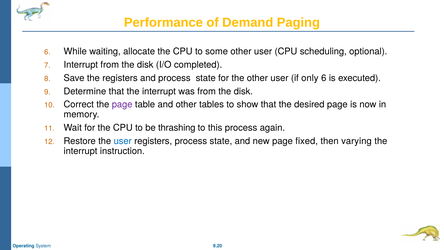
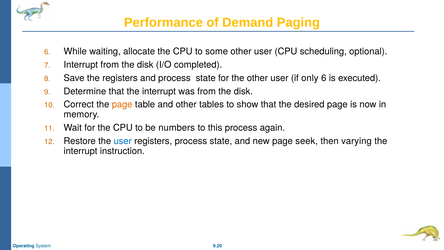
page colour: purple -> orange (122, 104)
thrashing: thrashing -> numbers (177, 128)
fixed: fixed -> seek (307, 141)
